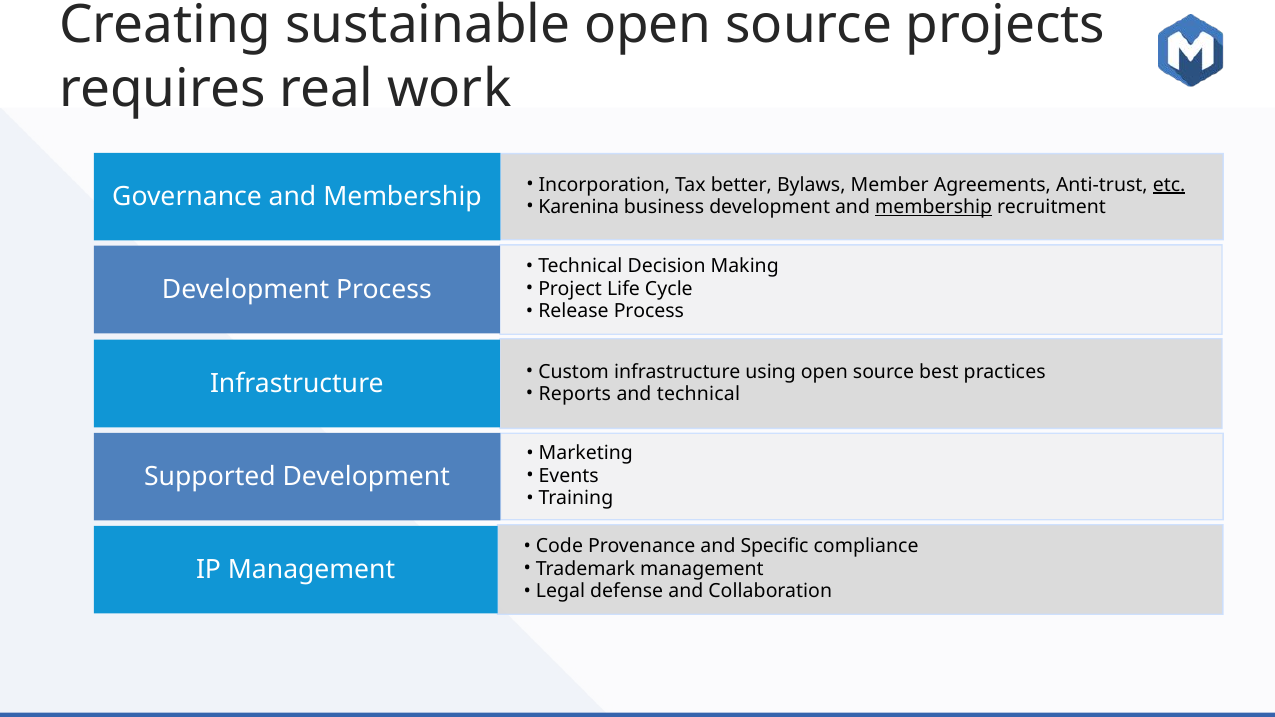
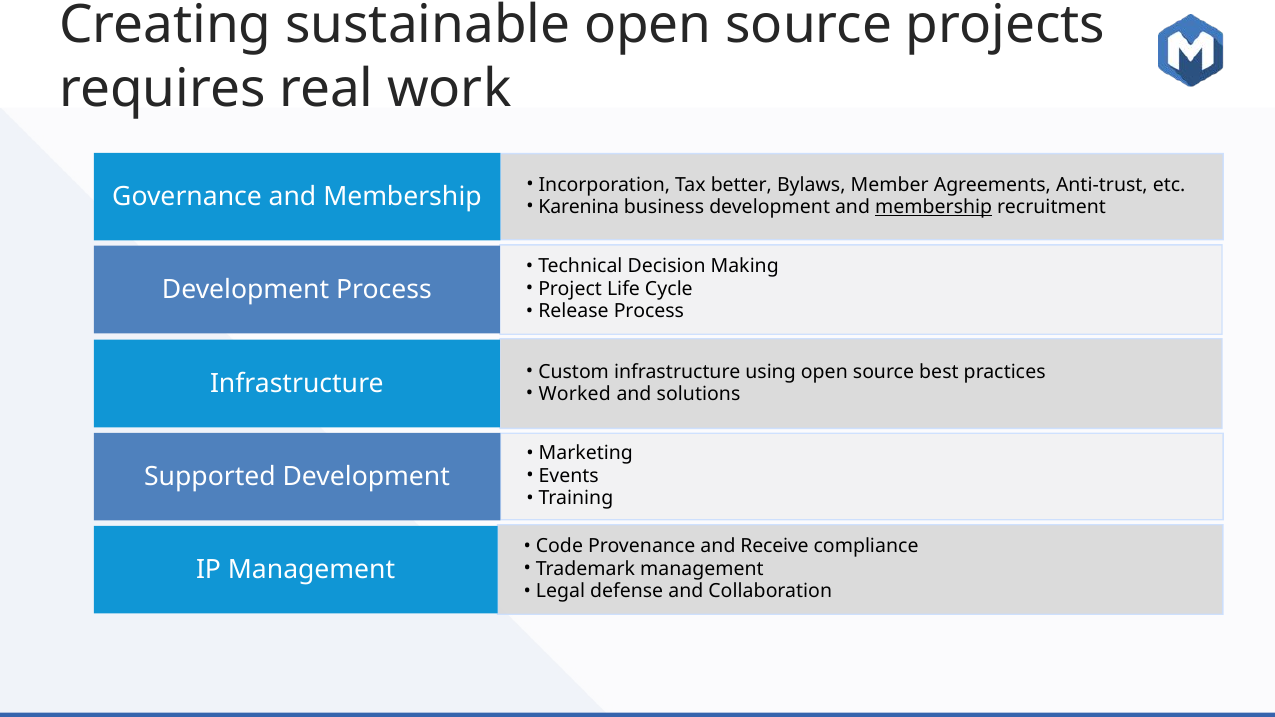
etc underline: present -> none (1169, 185)
Reports: Reports -> Worked (575, 394)
and technical: technical -> solutions (699, 394)
Specific: Specific -> Receive (775, 547)
